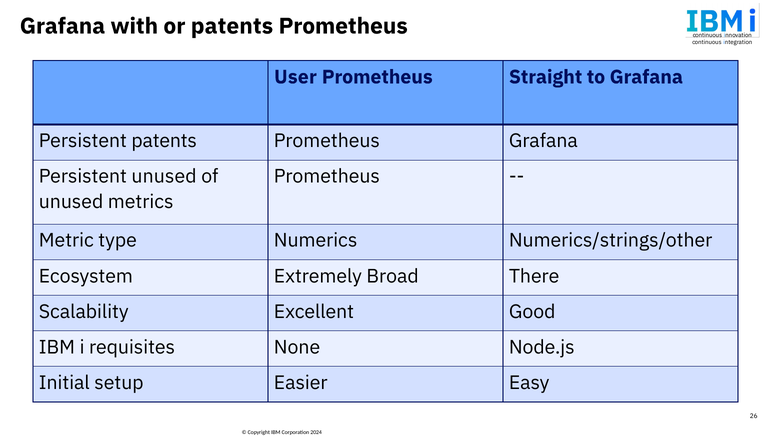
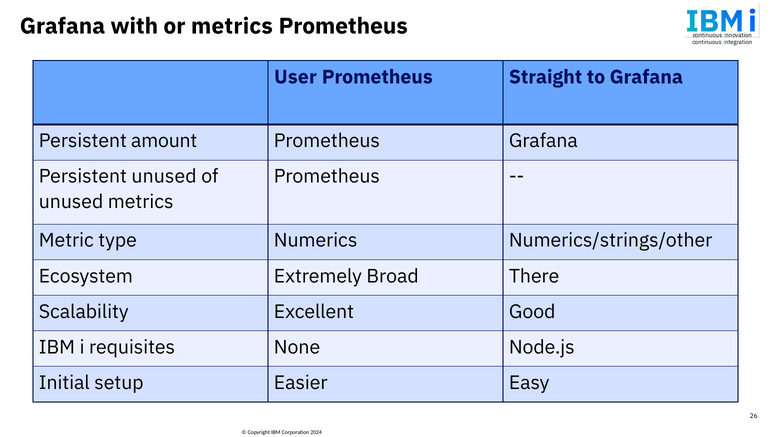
or patents: patents -> metrics (232, 26)
Persistent patents: patents -> amount (164, 141)
